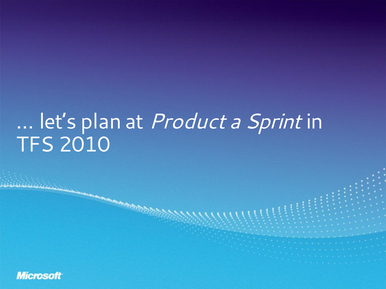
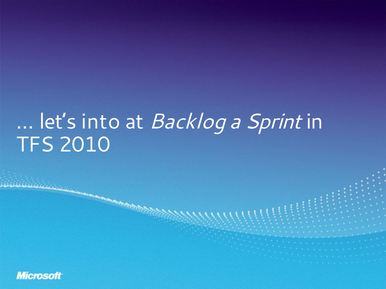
plan: plan -> into (101, 122)
Product: Product -> Backlog (187, 122)
